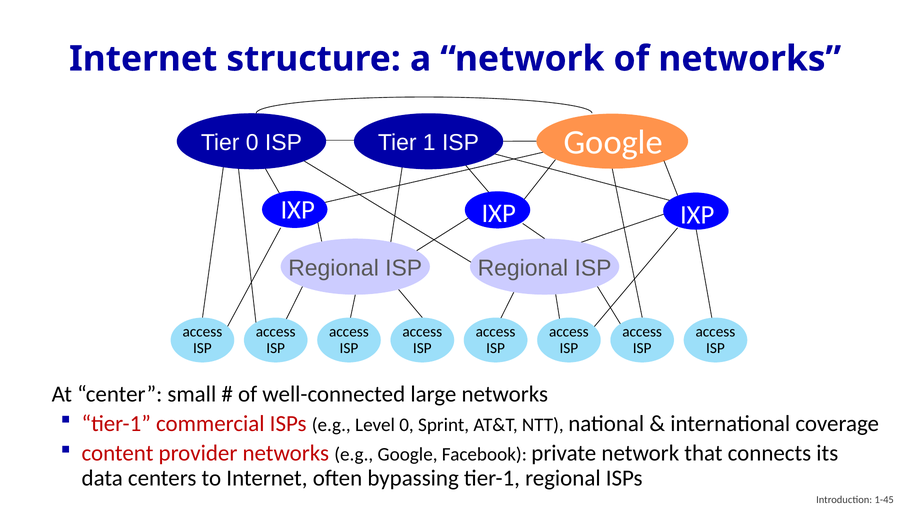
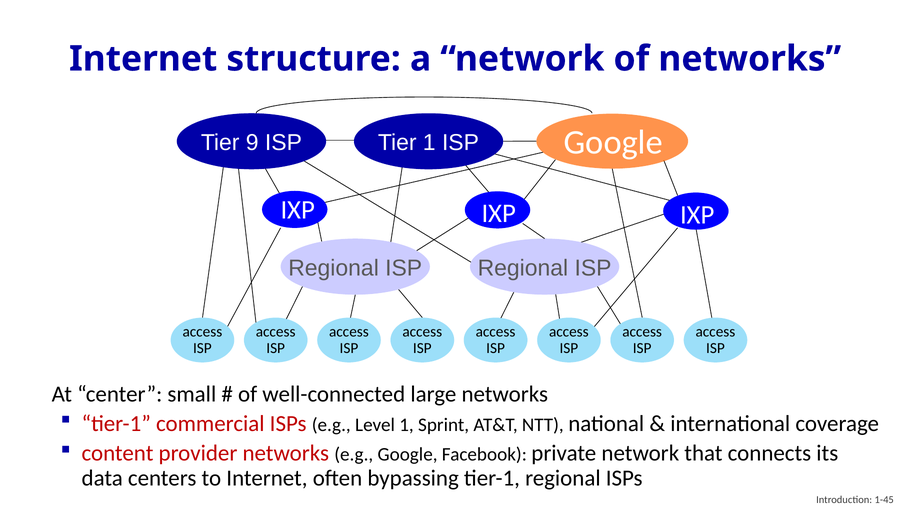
Tier 0: 0 -> 9 (252, 143)
Level 0: 0 -> 1 (407, 425)
